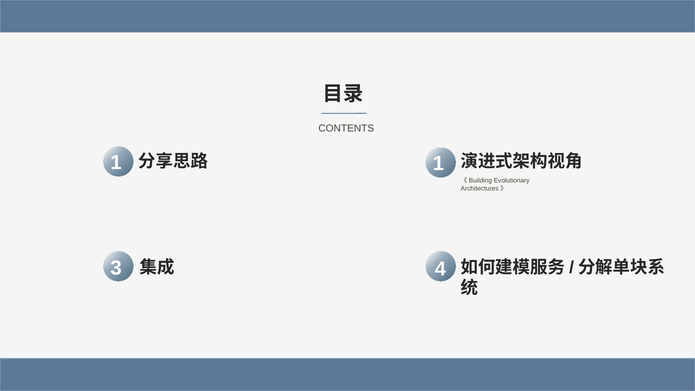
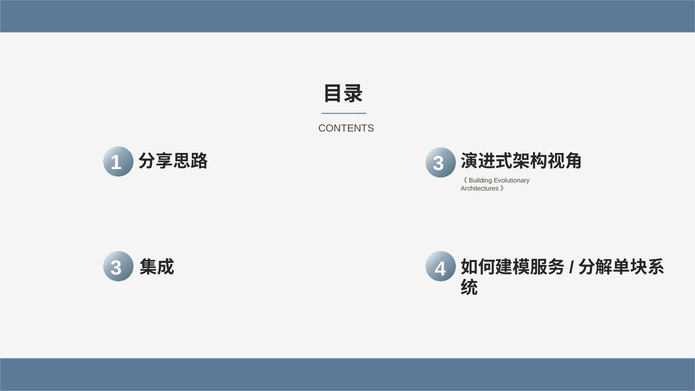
1 1: 1 -> 3 (438, 164)
